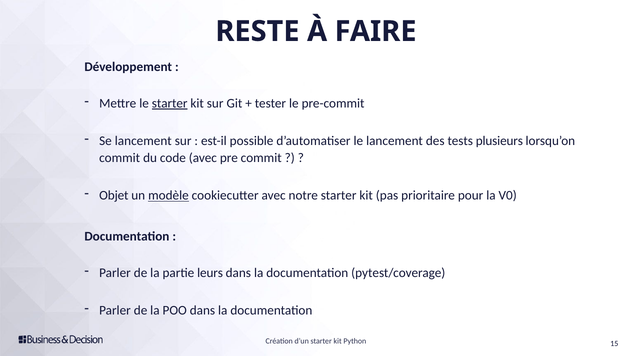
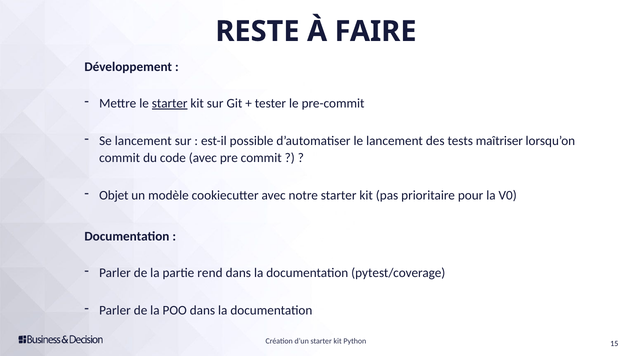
plusieurs: plusieurs -> maîtriser (499, 141)
modèle underline: present -> none (168, 195)
leurs: leurs -> rend (210, 273)
